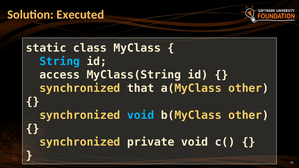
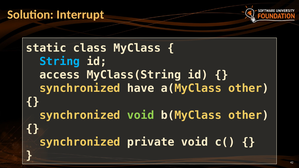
Executed: Executed -> Interrupt (80, 15)
that: that -> have (141, 88)
void colour: light blue -> light green (141, 115)
